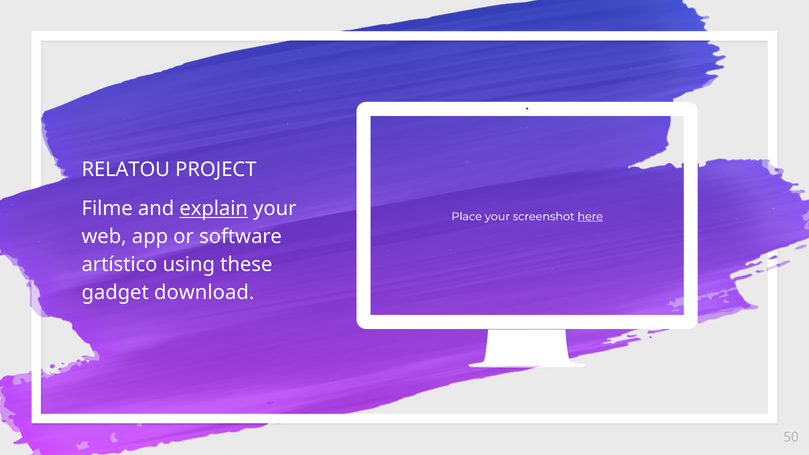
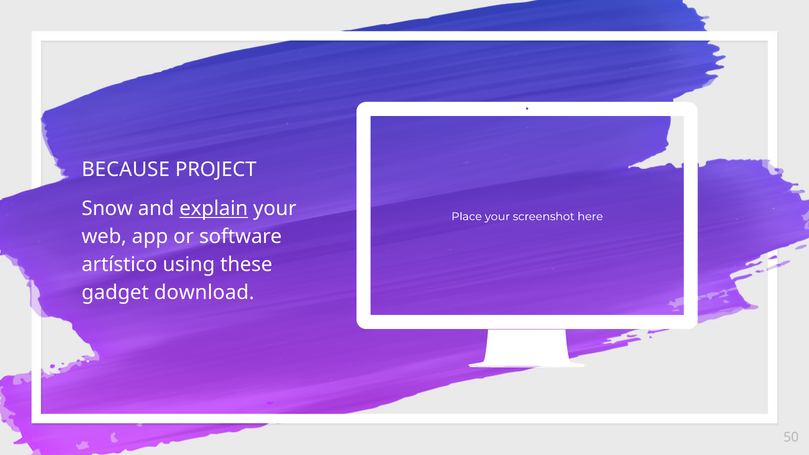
RELATOU: RELATOU -> BECAUSE (126, 170)
Filme: Filme -> Snow (107, 209)
here underline: present -> none (590, 217)
